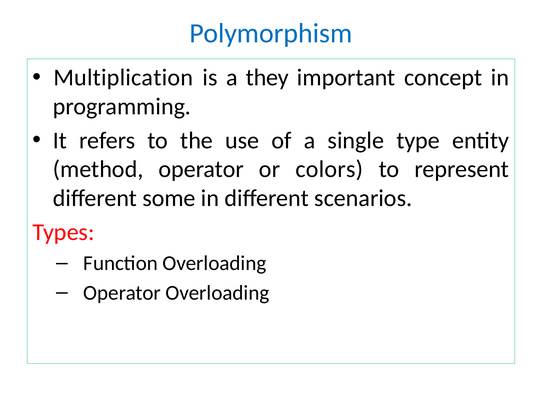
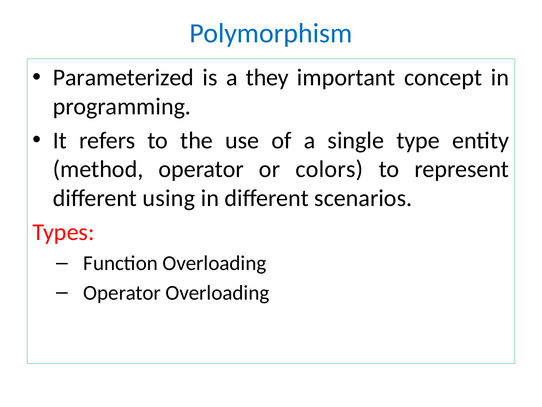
Multiplication: Multiplication -> Parameterized (123, 78)
some: some -> using (169, 198)
